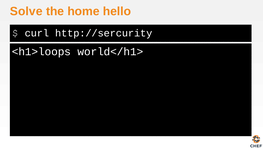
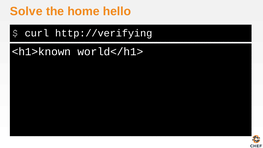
http://sercurity: http://sercurity -> http://verifying (104, 33)
<h1>loops: <h1>loops -> <h1>known (41, 52)
